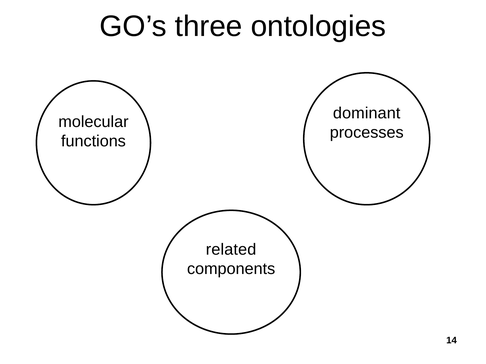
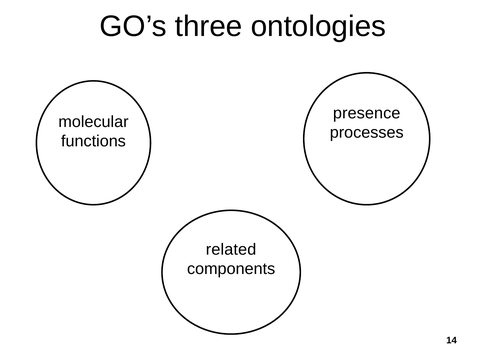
dominant: dominant -> presence (367, 113)
